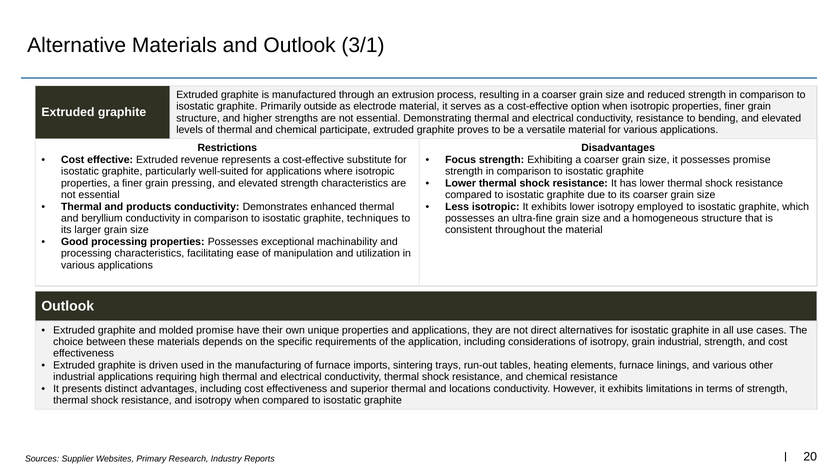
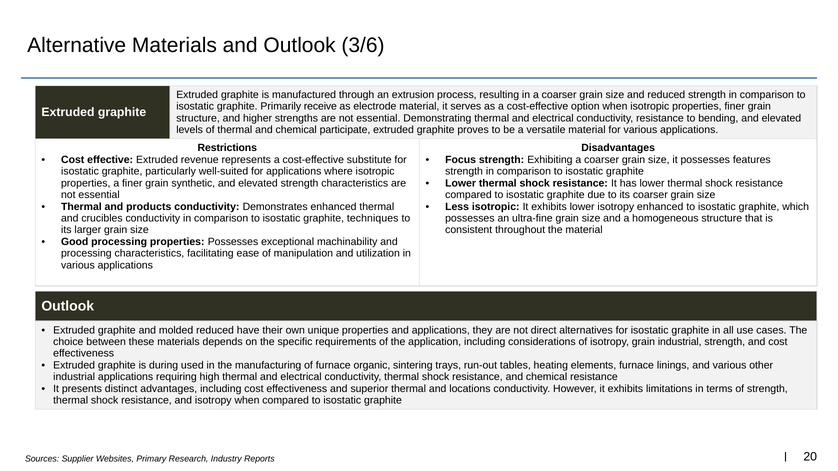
3/1: 3/1 -> 3/6 (363, 45)
outside: outside -> receive (320, 107)
possesses promise: promise -> features (752, 160)
pressing: pressing -> synthetic (193, 183)
isotropy employed: employed -> enhanced (660, 207)
beryllium: beryllium -> crucibles (102, 218)
molded promise: promise -> reduced (215, 330)
driven: driven -> during (164, 366)
imports: imports -> organic (372, 366)
